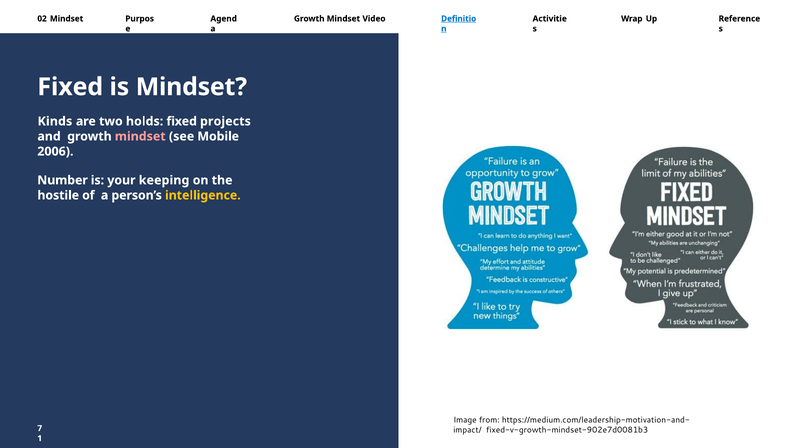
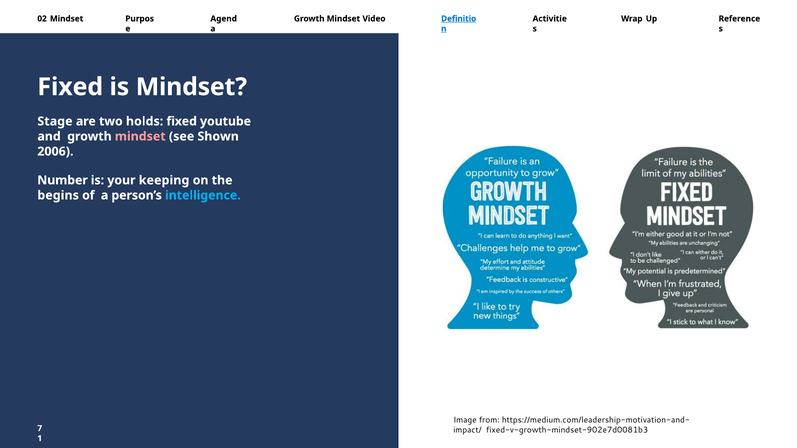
Kinds: Kinds -> Stage (55, 121)
projects: projects -> youtube (226, 121)
Mobile: Mobile -> Shown (218, 136)
hostile: hostile -> begins (58, 195)
intelligence colour: yellow -> light blue (203, 195)
